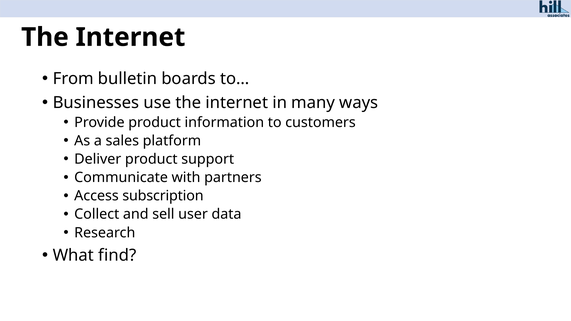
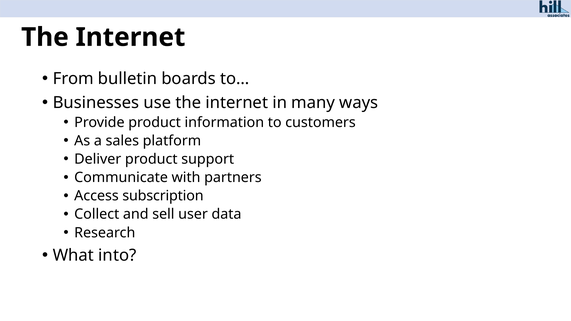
find: find -> into (117, 255)
